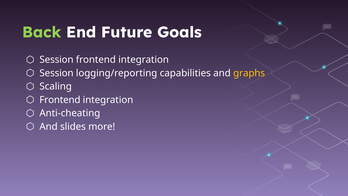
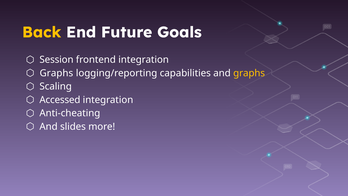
Back colour: light green -> yellow (42, 32)
Session: Session -> Graphs (56, 73)
Frontend: Frontend -> Accessed (60, 100)
